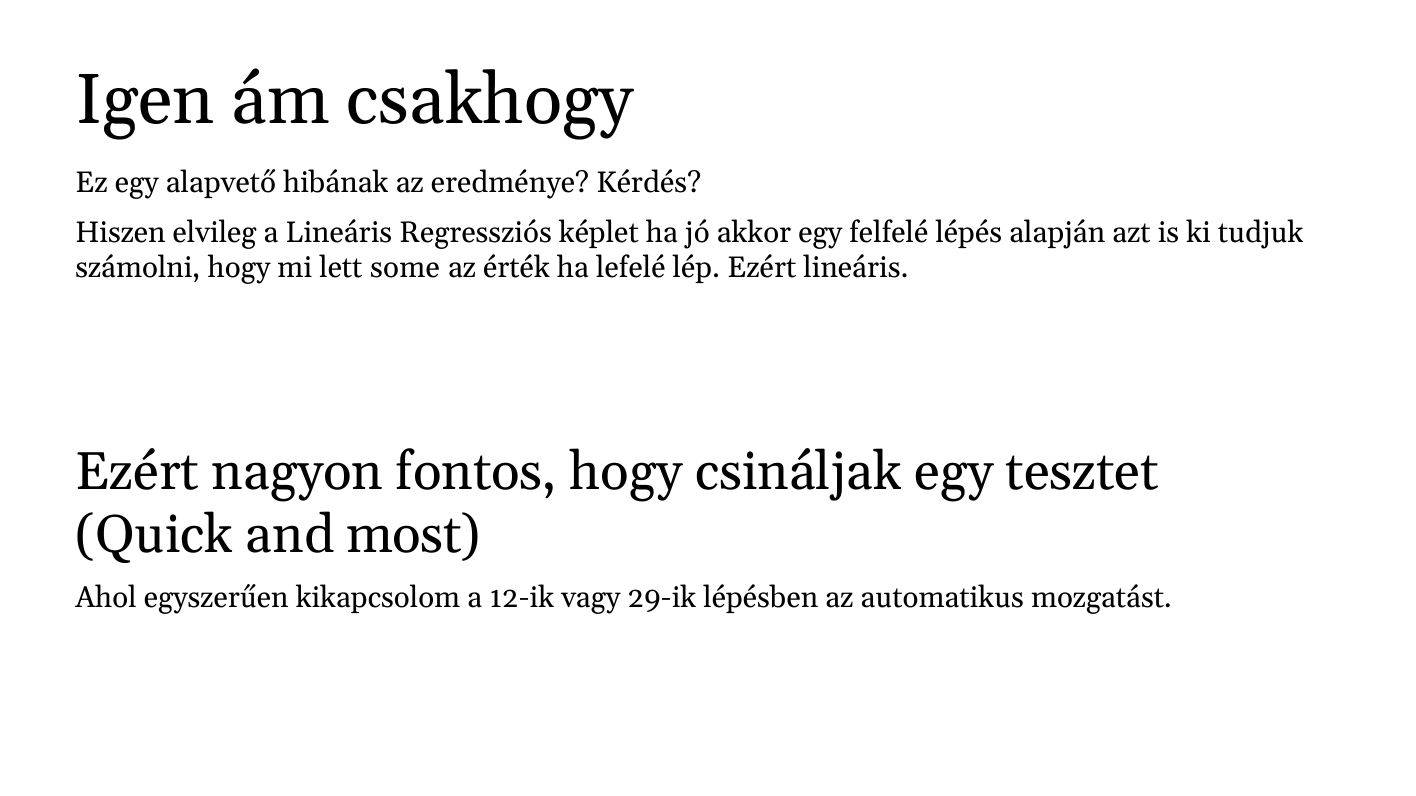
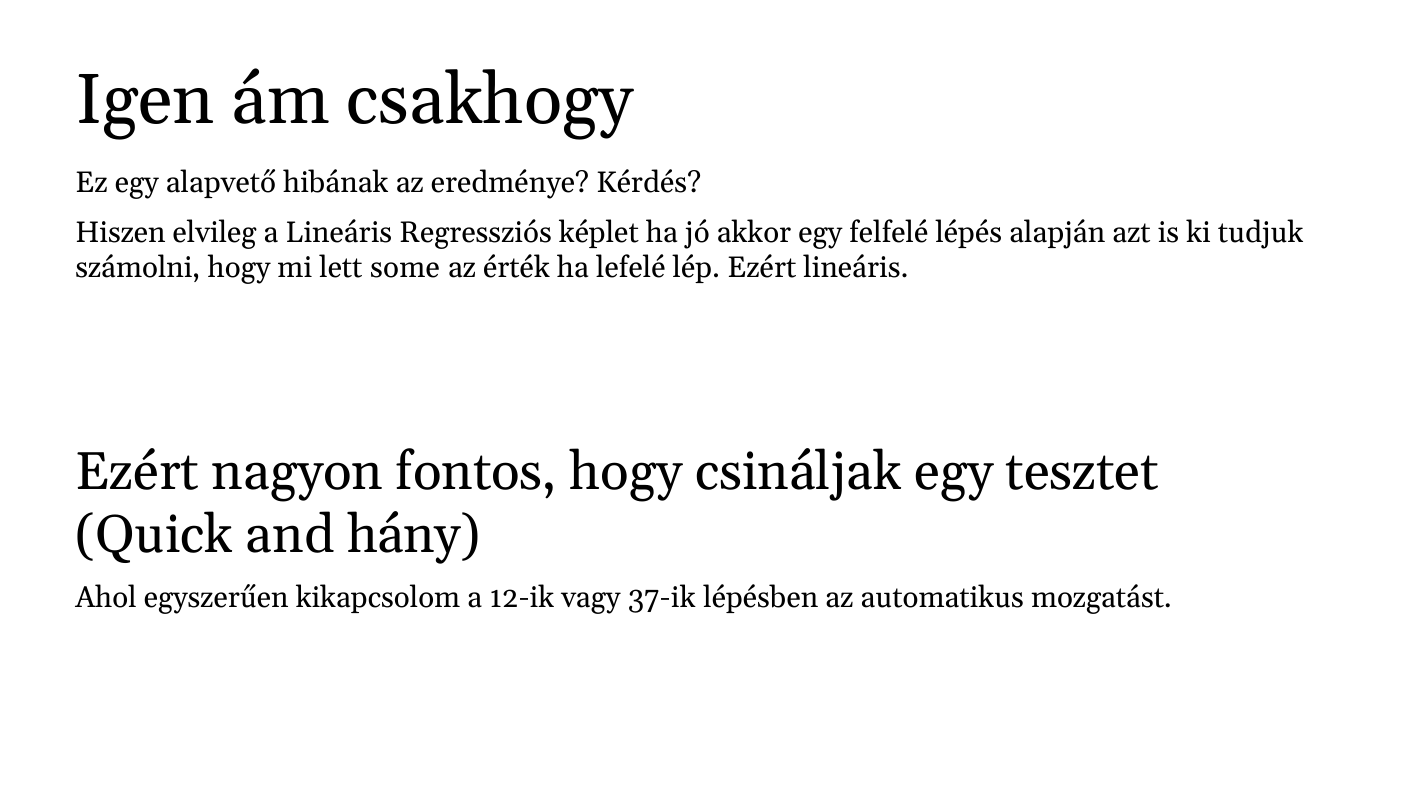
most: most -> hány (414, 536)
29-ik: 29-ik -> 37-ik (662, 598)
